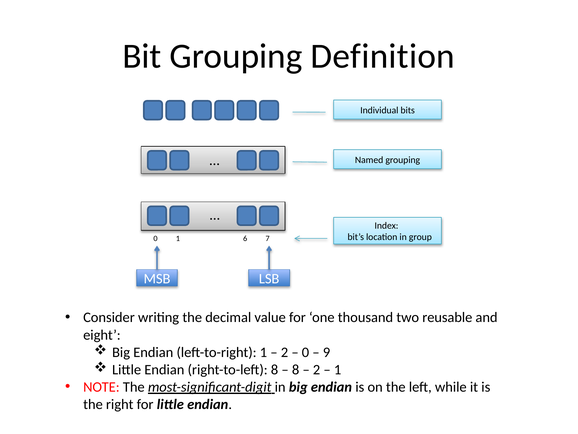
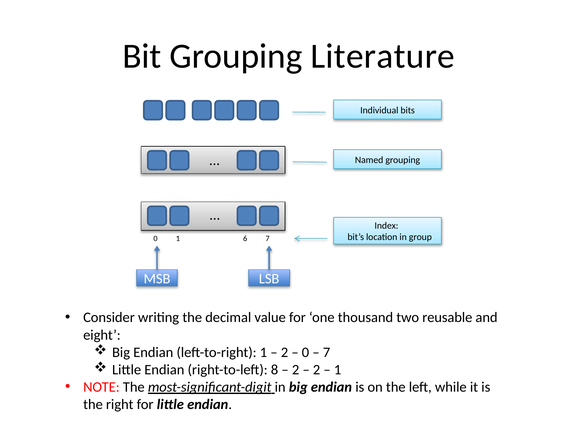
Definition: Definition -> Literature (383, 56)
9: 9 -> 7 (327, 352)
8: 8 -> 2 (296, 369)
